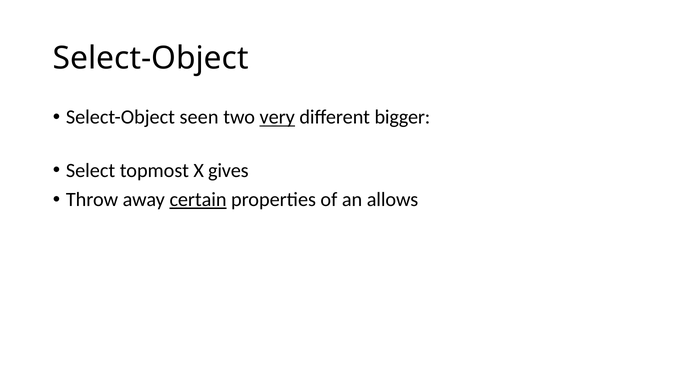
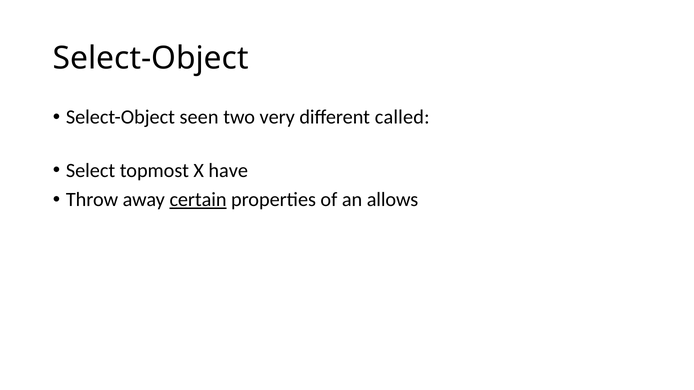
very underline: present -> none (277, 117)
bigger: bigger -> called (402, 117)
gives: gives -> have (228, 171)
